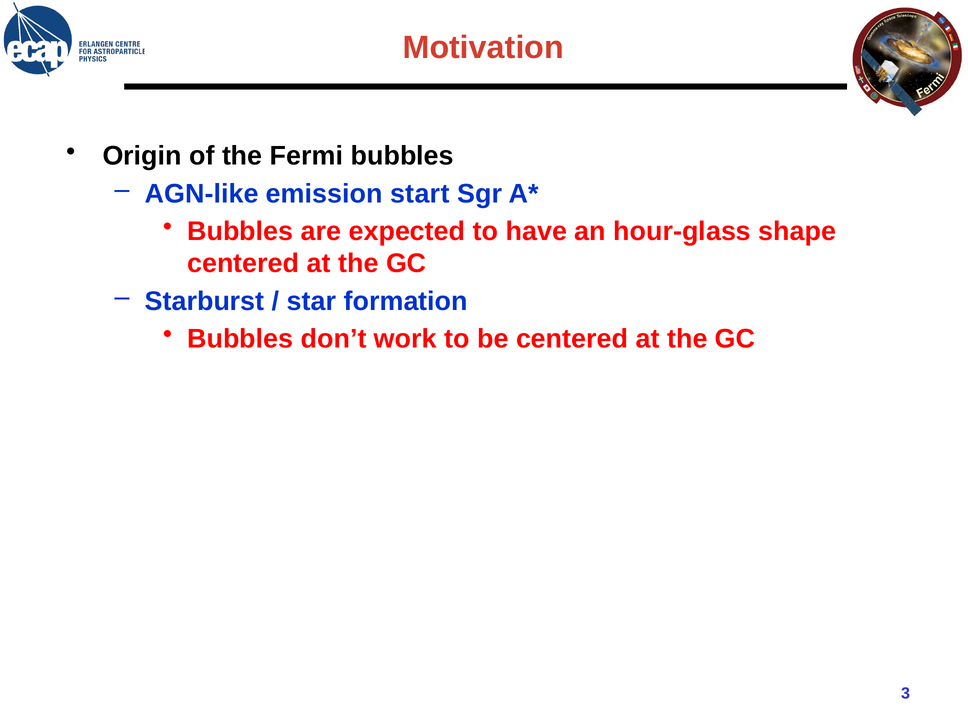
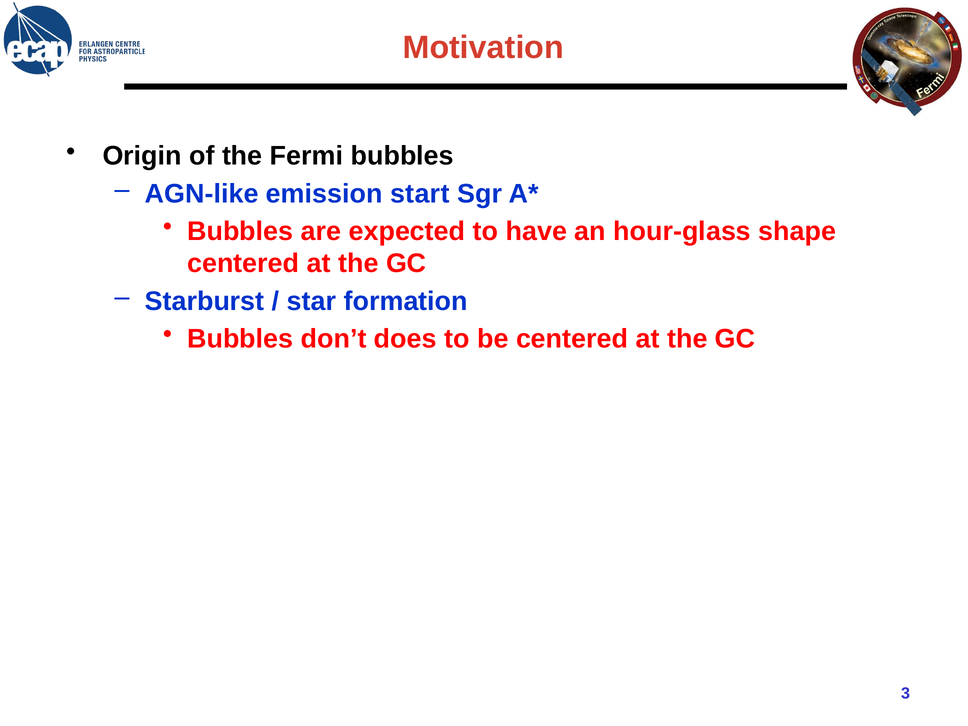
work: work -> does (405, 339)
